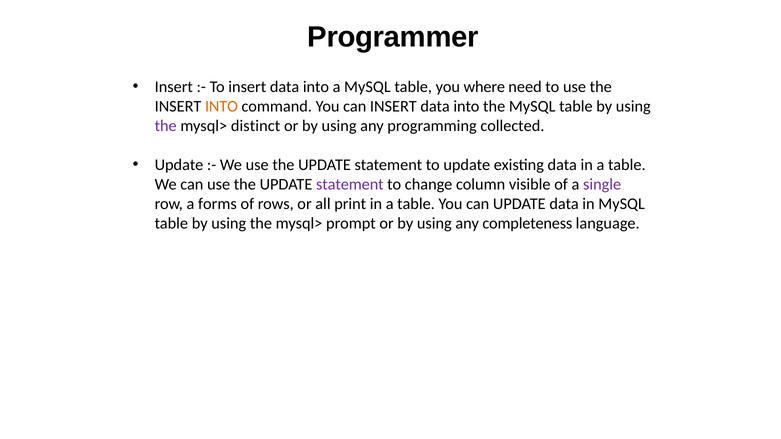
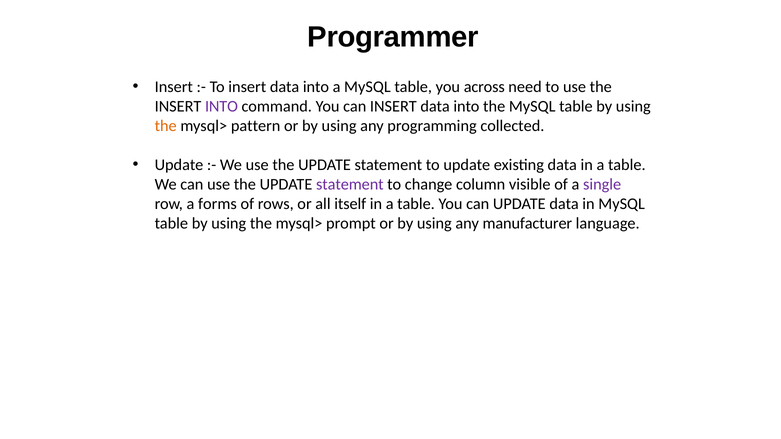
where: where -> across (484, 87)
INTO colour: orange -> purple (221, 107)
the colour: purple -> orange (166, 126)
distinct: distinct -> pattern (256, 126)
print: print -> itself (350, 204)
completeness: completeness -> manufacturer (527, 224)
